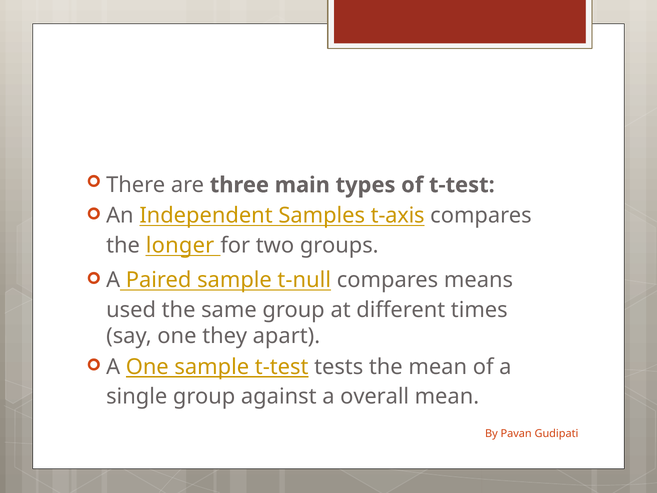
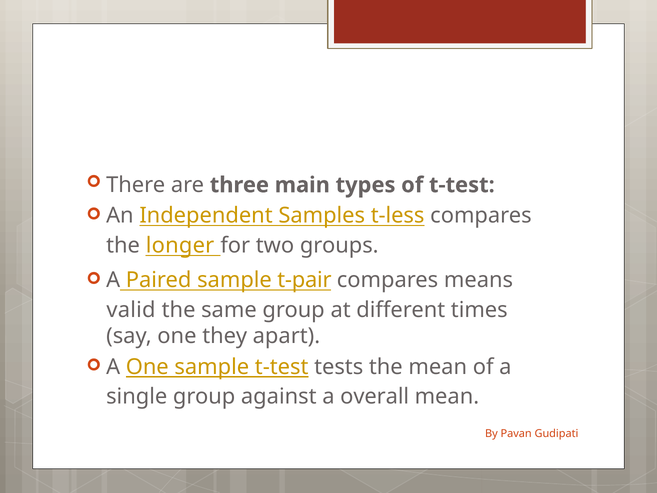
t-axis: t-axis -> t-less (398, 216)
t-null: t-null -> t-pair (304, 280)
used: used -> valid (131, 310)
